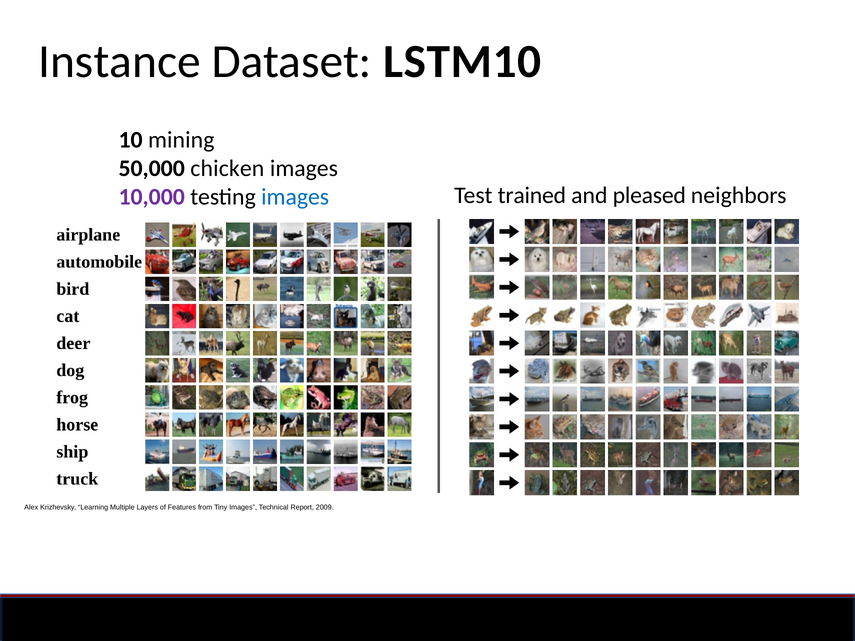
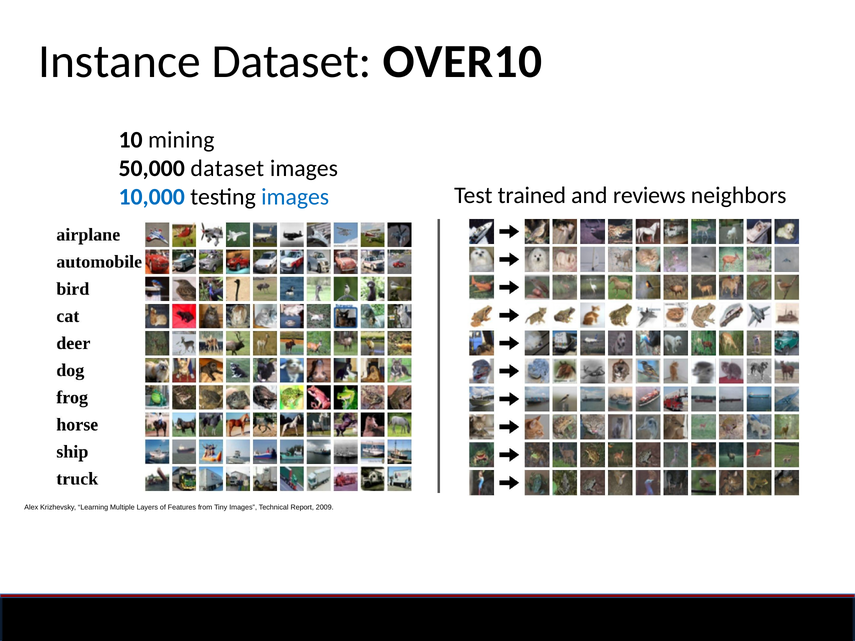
LSTM10: LSTM10 -> OVER10 (462, 62)
50,000 chicken: chicken -> dataset (227, 169)
10,000 colour: purple -> blue (152, 197)
pleased: pleased -> reviews (649, 195)
